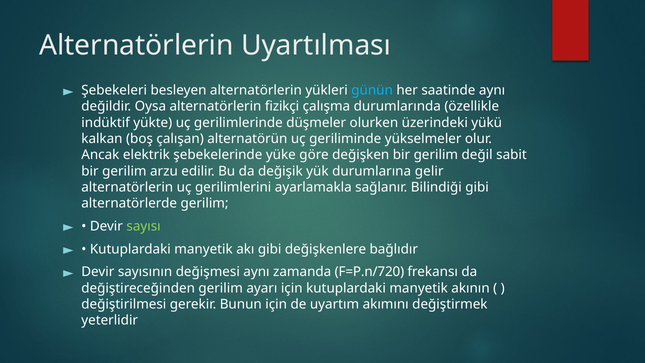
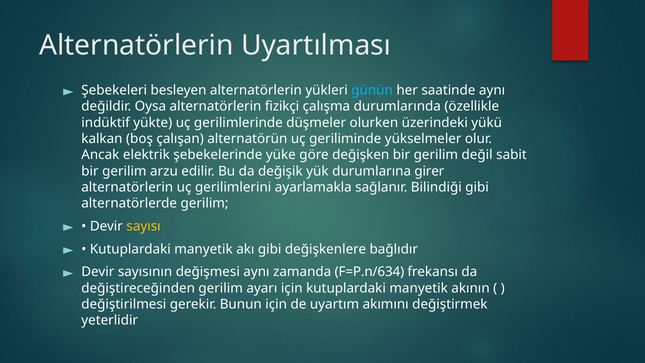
gelir: gelir -> girer (429, 171)
sayısı colour: light green -> yellow (144, 226)
F=P.n/720: F=P.n/720 -> F=P.n/634 (369, 272)
